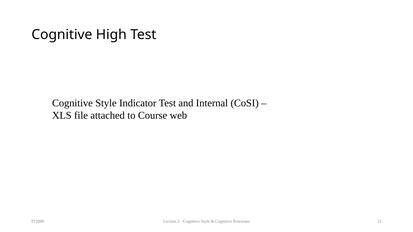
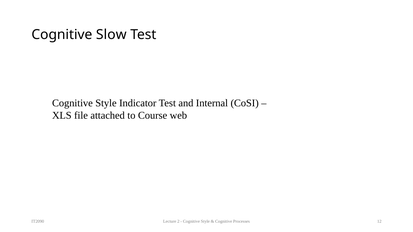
High: High -> Slow (111, 35)
